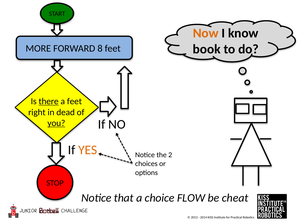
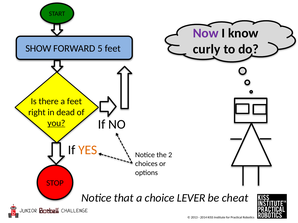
Now colour: orange -> purple (206, 33)
book: book -> curly (207, 49)
MORE: MORE -> SHOW (38, 49)
8: 8 -> 5 (100, 49)
there underline: present -> none (49, 102)
FLOW: FLOW -> LEVER (191, 198)
